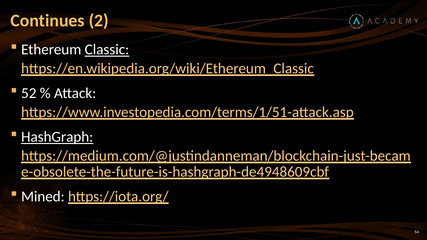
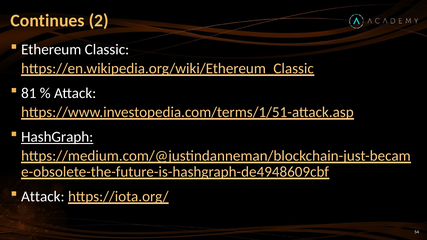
Classic underline: present -> none (107, 50)
52: 52 -> 81 (29, 93)
Mined: Mined -> Attack (43, 197)
